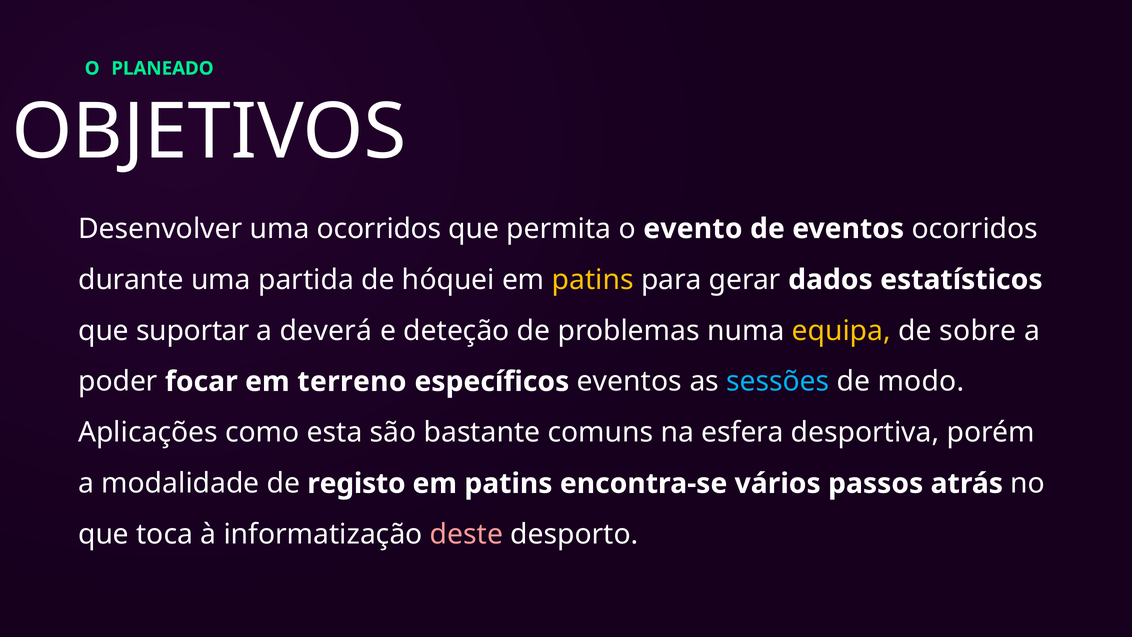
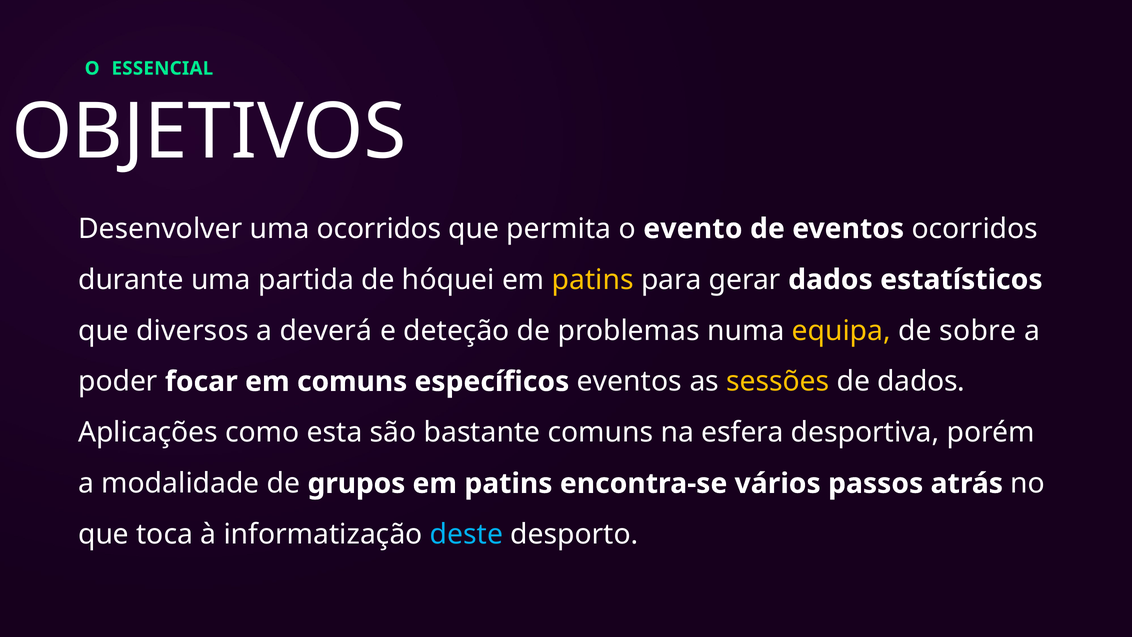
PLANEADO: PLANEADO -> ESSENCIAL (162, 68)
suportar: suportar -> diversos (192, 331)
em terreno: terreno -> comuns (352, 381)
sessões colour: light blue -> yellow (778, 381)
de modo: modo -> dados (921, 381)
registo: registo -> grupos (356, 483)
deste colour: pink -> light blue (466, 534)
